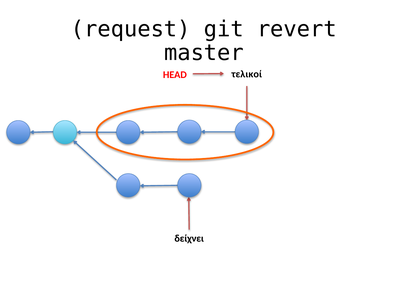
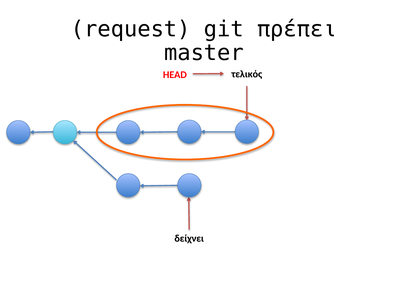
revert: revert -> πρέπει (297, 29)
τελικοί: τελικοί -> τελικός (247, 74)
